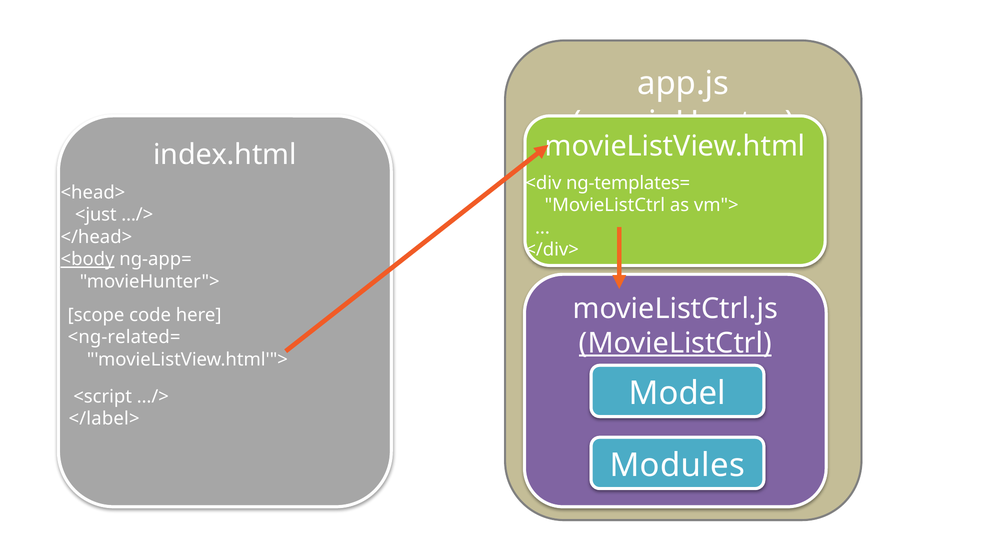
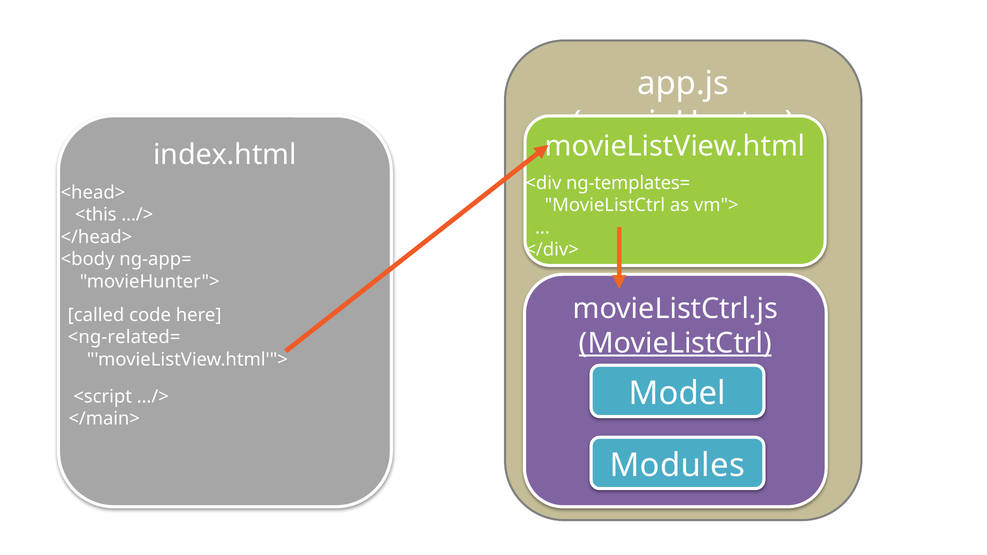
<just: <just -> <this (96, 215)
<body underline: present -> none (88, 259)
scope: scope -> called (96, 315)
</label>: </label> -> </main> (104, 419)
